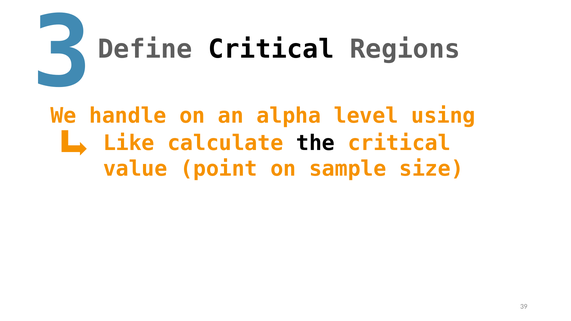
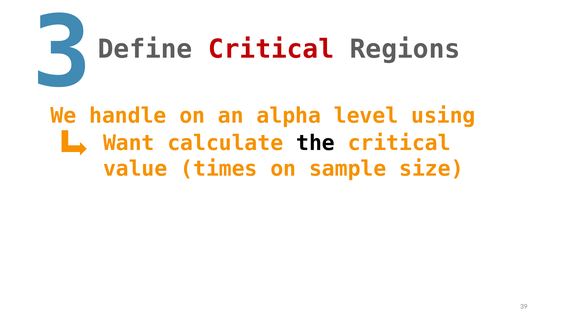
Critical colour: black -> red (271, 49)
Like: Like -> Want (129, 143)
point: point -> times (219, 169)
